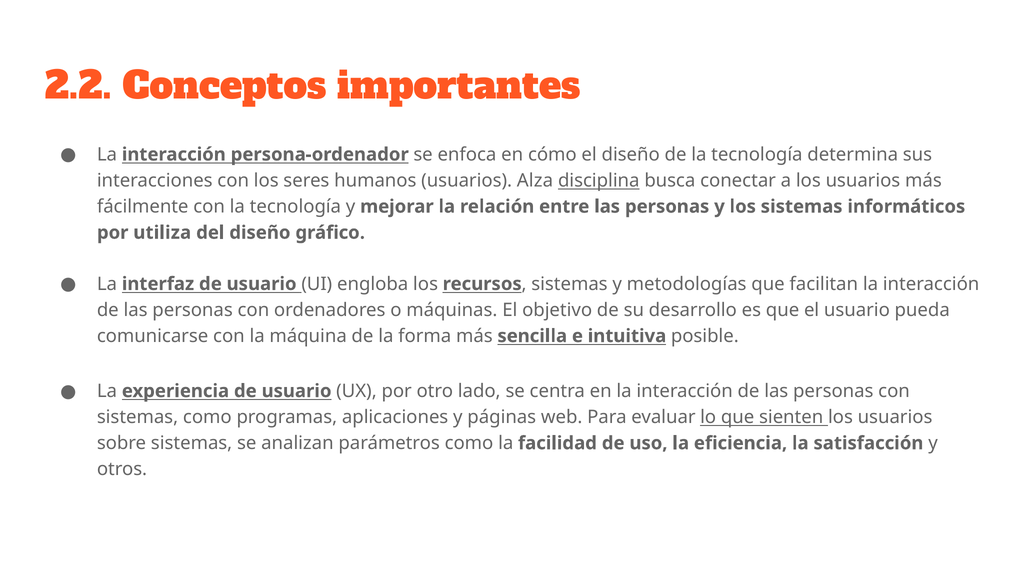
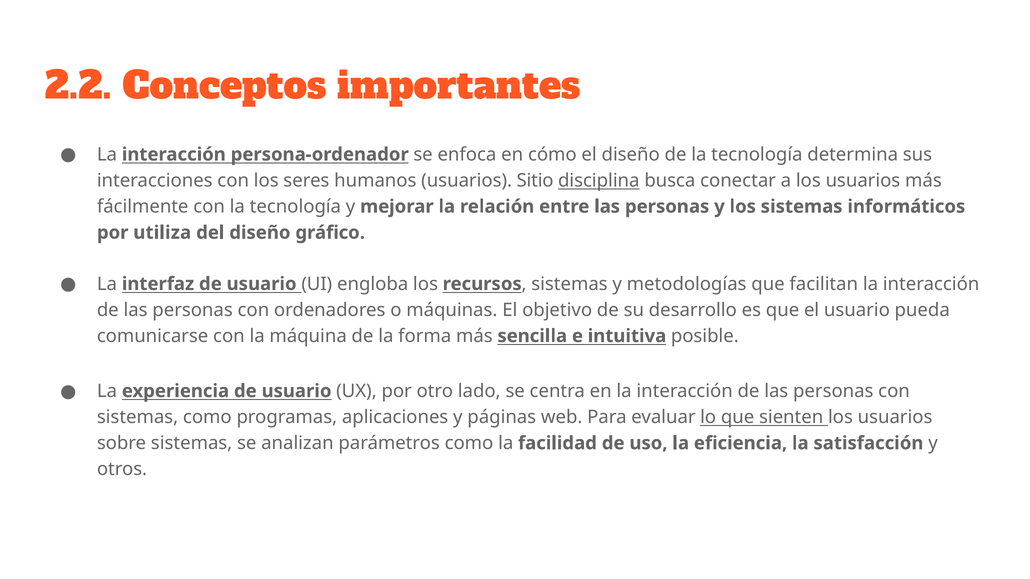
Alza: Alza -> Sitio (535, 181)
